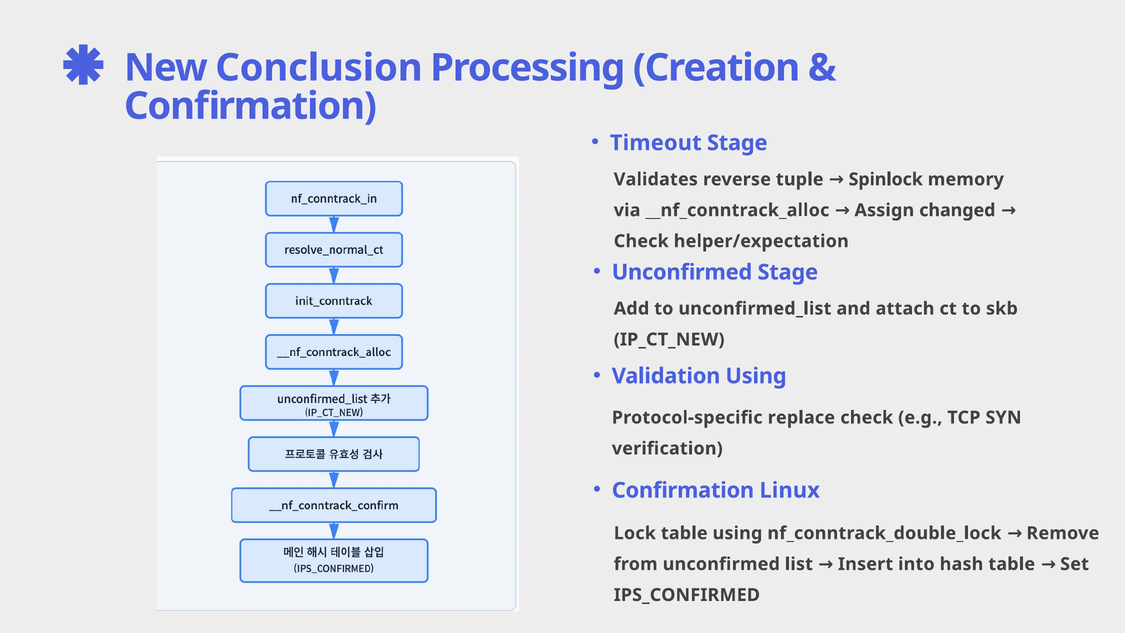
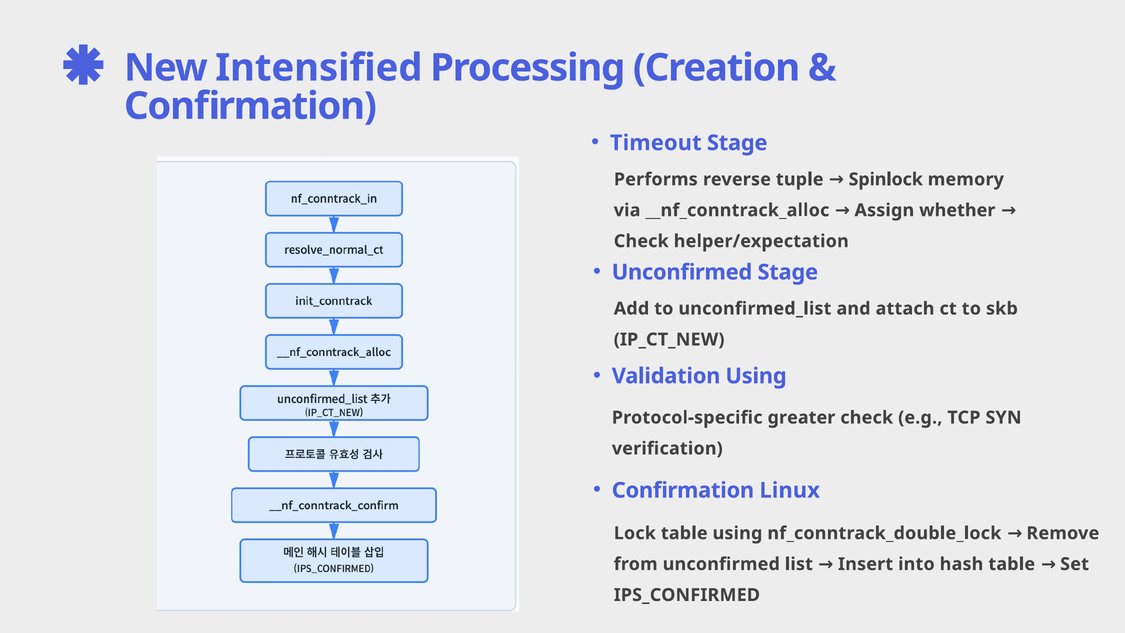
Conclusion: Conclusion -> Intensified (319, 68)
Validates: Validates -> Performs (656, 179)
changed: changed -> whether (957, 210)
replace: replace -> greater (801, 417)
